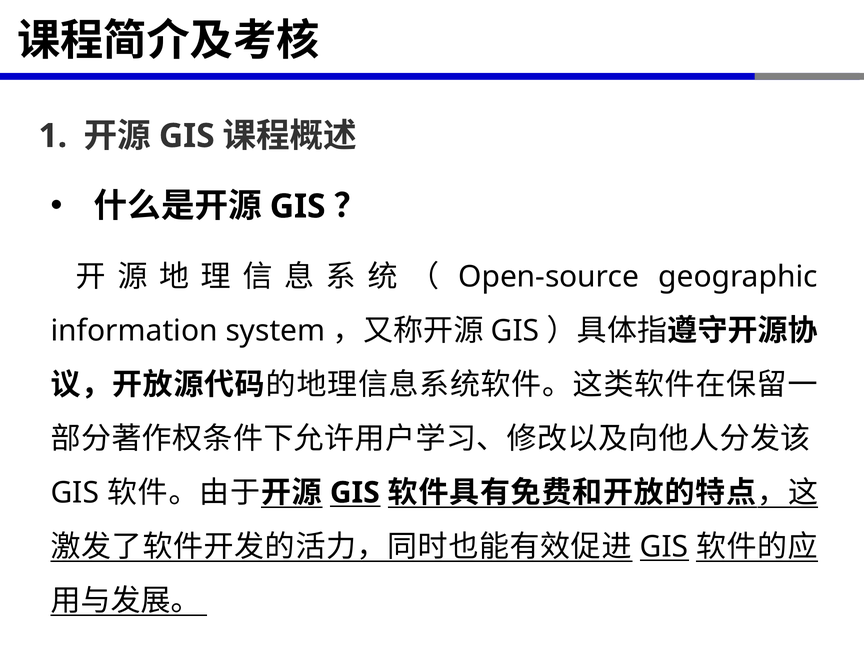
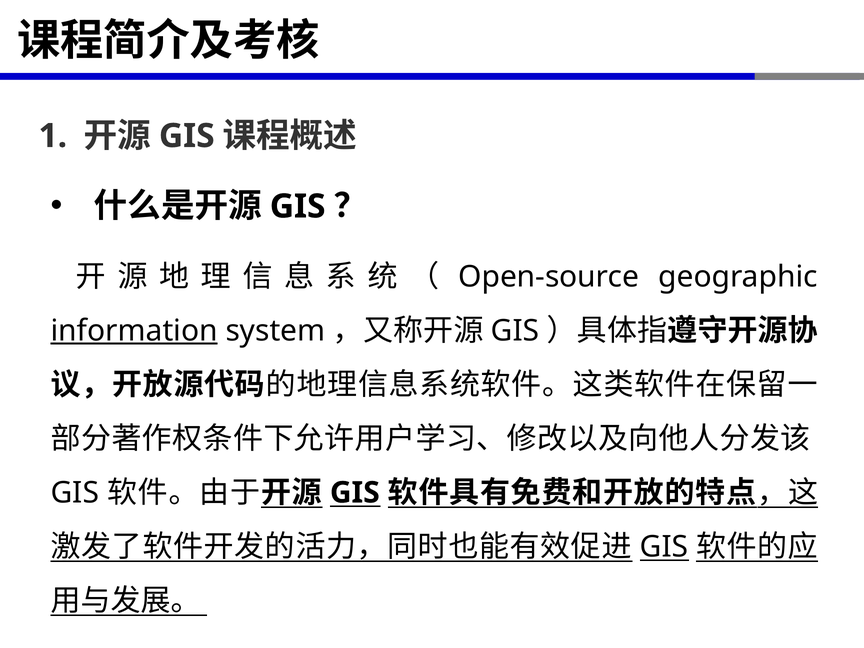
information underline: none -> present (134, 331)
